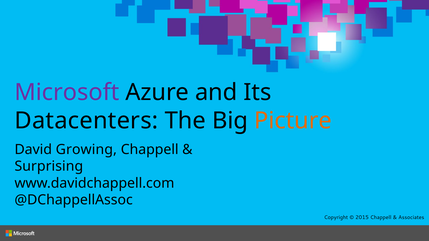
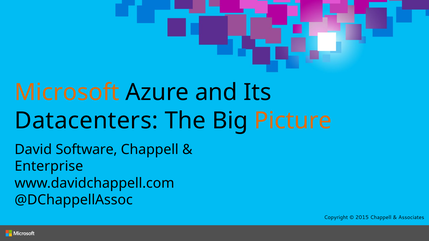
Microsoft colour: purple -> orange (67, 92)
Growing: Growing -> Software (86, 150)
Surprising: Surprising -> Enterprise (49, 166)
